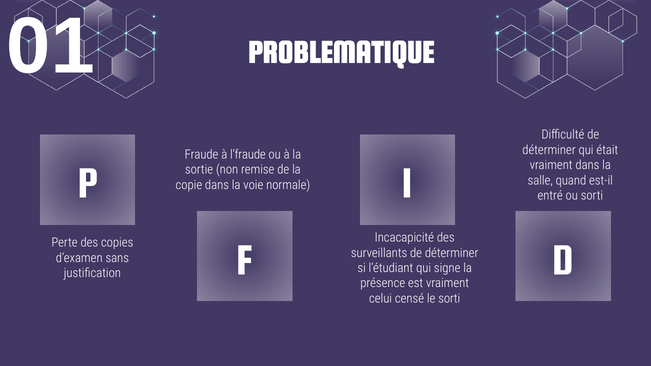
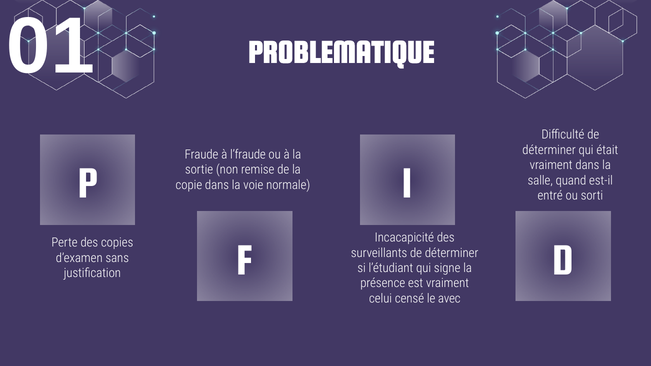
le sorti: sorti -> avec (449, 299)
